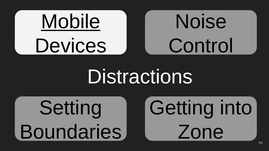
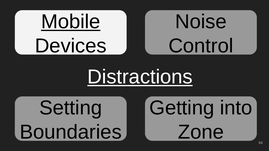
Distractions underline: none -> present (140, 77)
